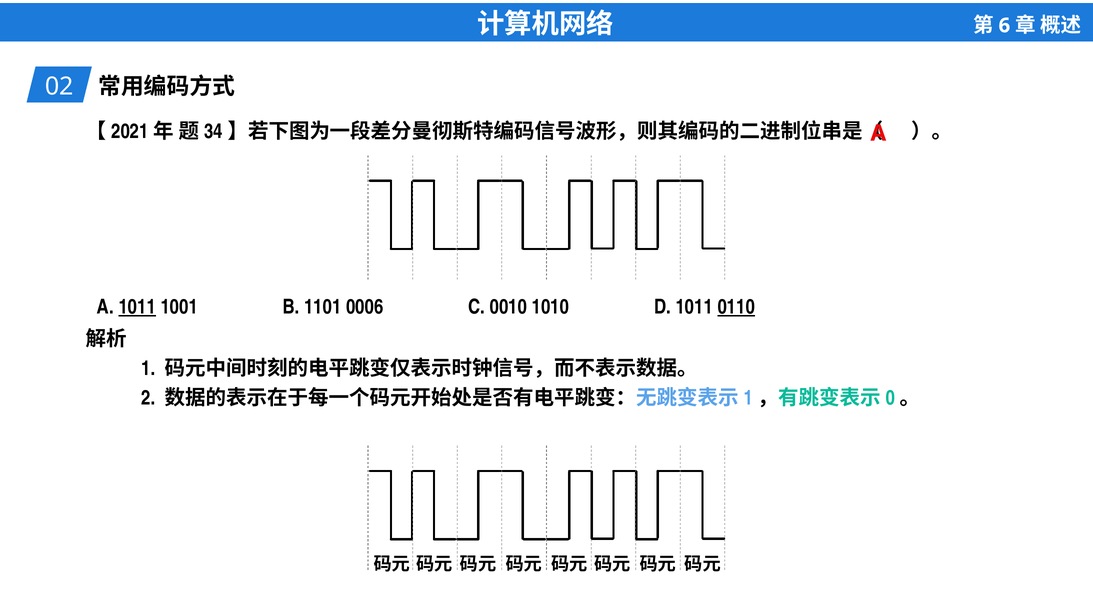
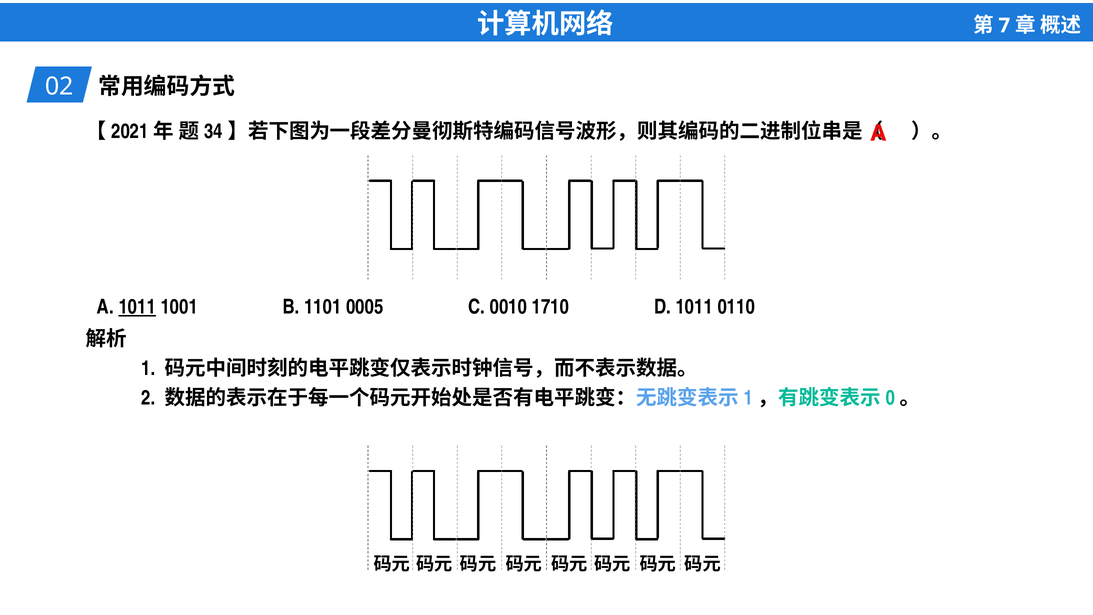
6: 6 -> 7 (1004, 26)
0006: 0006 -> 0005 (365, 307)
1010: 1010 -> 1710 (550, 307)
0110 underline: present -> none (736, 307)
